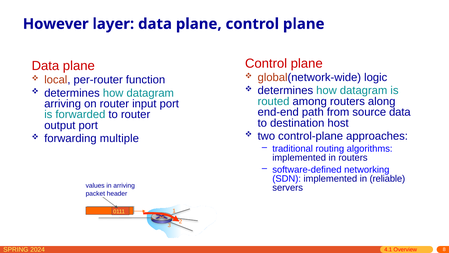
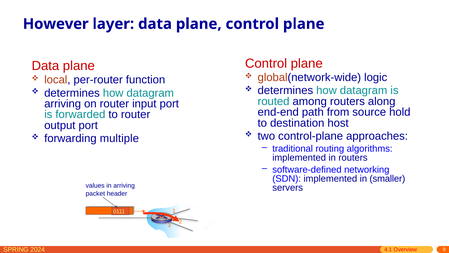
source data: data -> hold (400, 112)
reliable: reliable -> smaller (387, 178)
